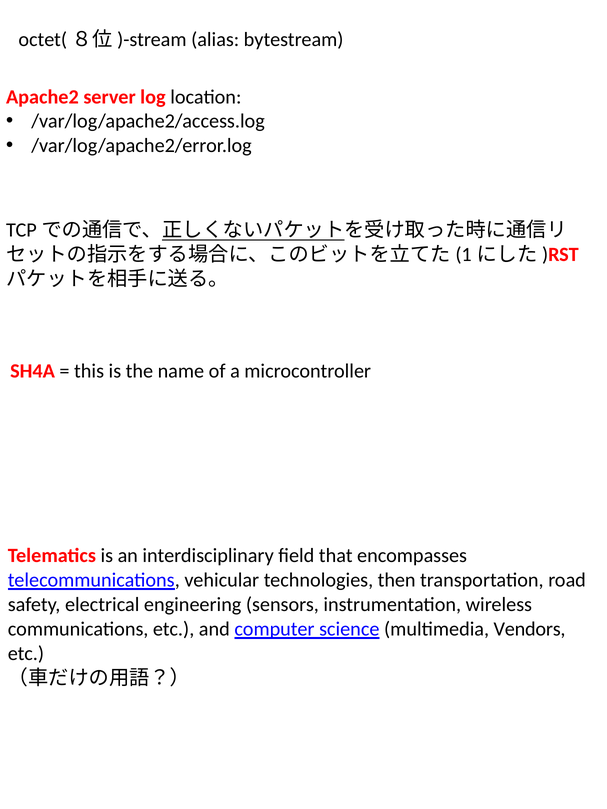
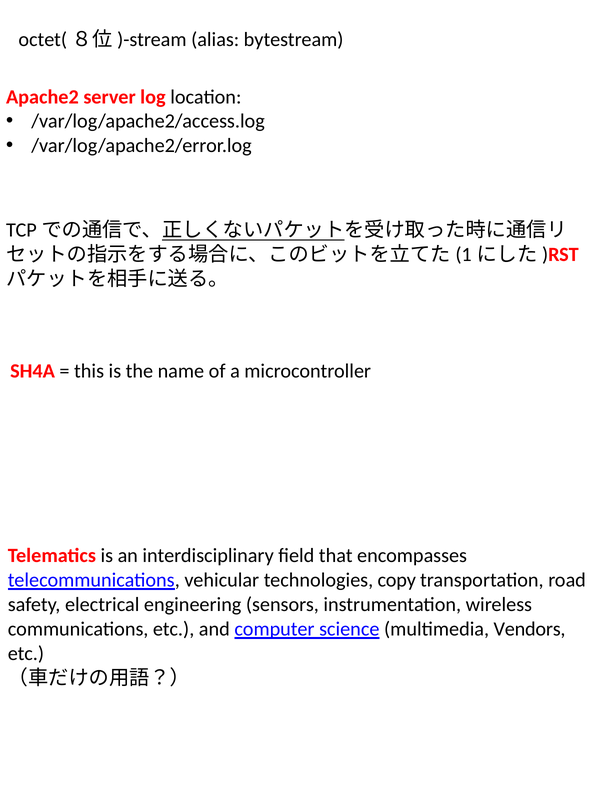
then: then -> copy (397, 580)
